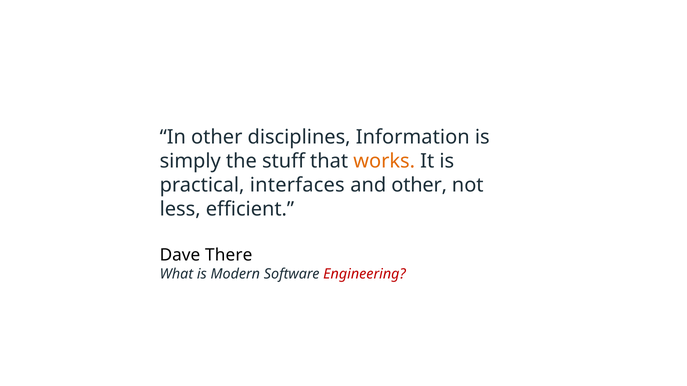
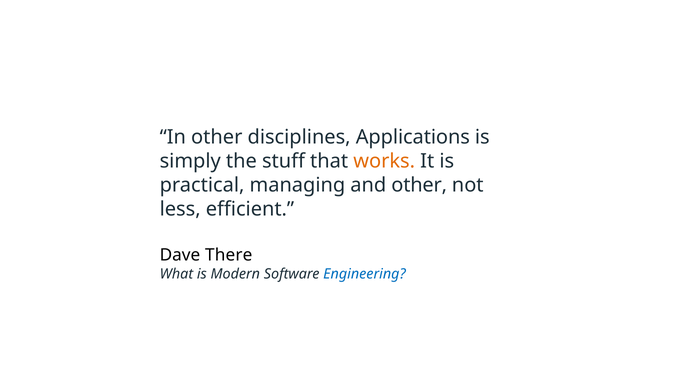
Information: Information -> Applications (413, 137)
interfaces: interfaces -> managing (297, 185)
Engineering colour: red -> blue (364, 274)
